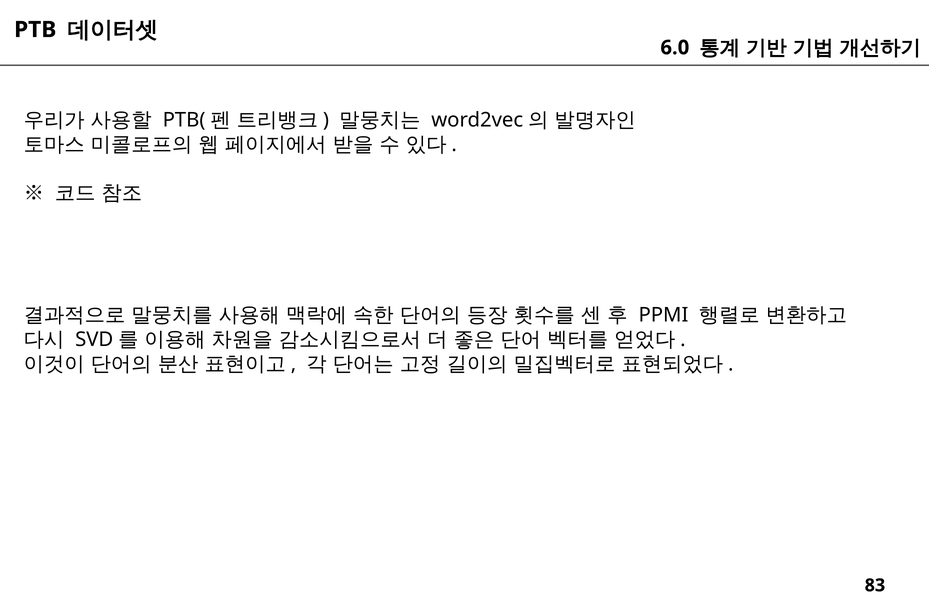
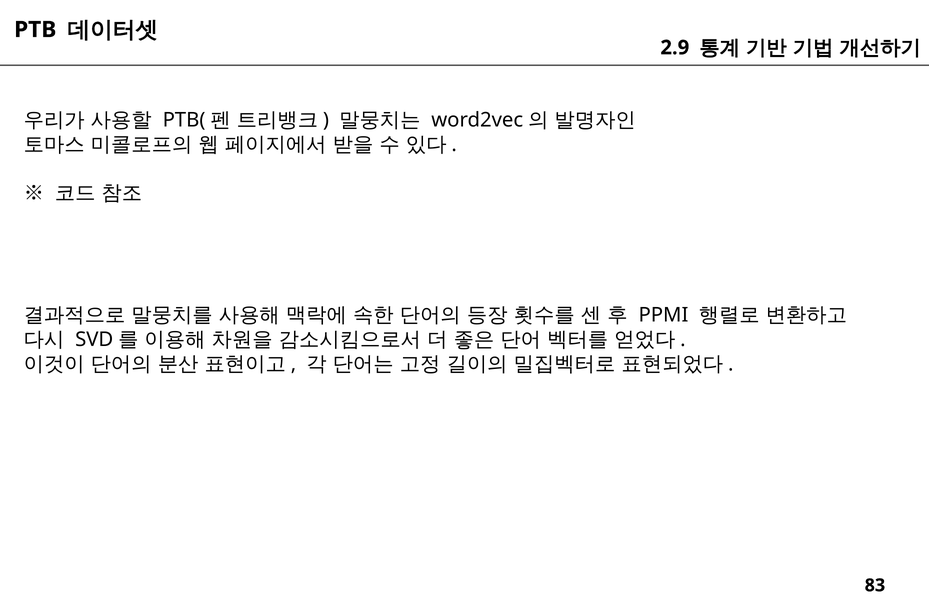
6.0: 6.0 -> 2.9 (675, 48)
